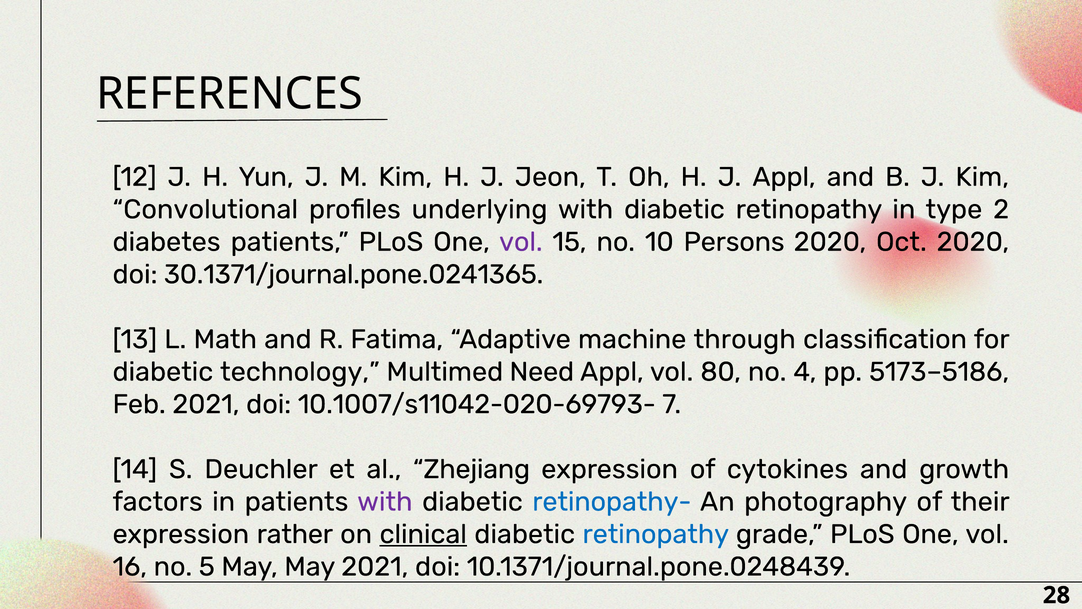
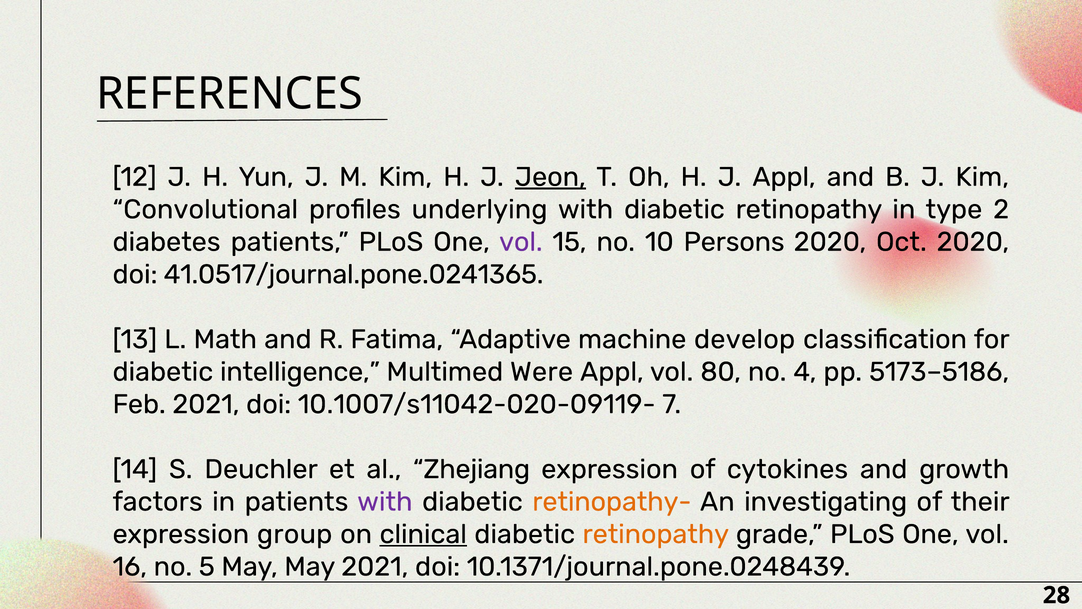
Jeon underline: none -> present (550, 177)
30.1371/journal.pone.0241365: 30.1371/journal.pone.0241365 -> 41.0517/journal.pone.0241365 (354, 274)
through: through -> develop (745, 339)
technology: technology -> intelligence (300, 372)
Need: Need -> Were (542, 372)
10.1007/s11042-020-69793-: 10.1007/s11042-020-69793- -> 10.1007/s11042-020-09119- (477, 404)
retinopathy- colour: blue -> orange (612, 501)
photography: photography -> investigating (826, 501)
rather: rather -> group (295, 534)
retinopathy colour: blue -> orange (656, 534)
